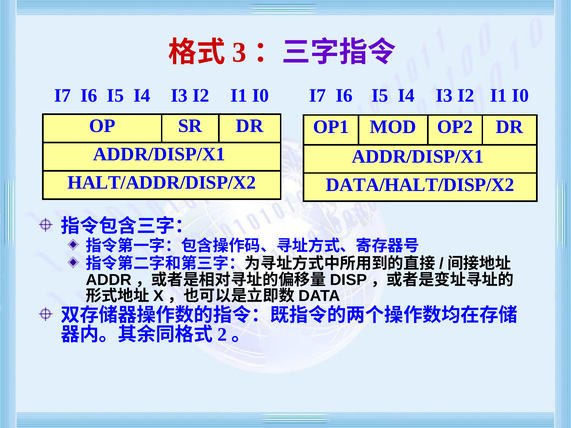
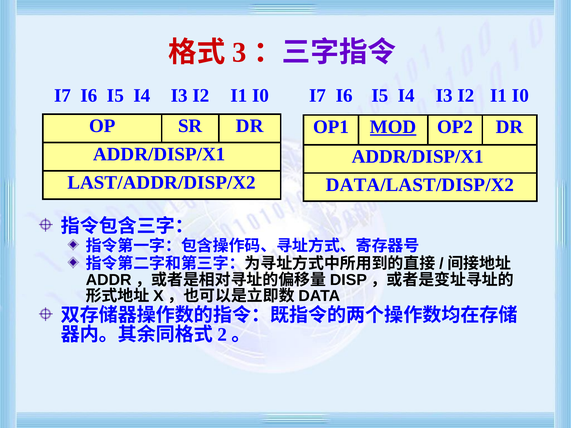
MOD underline: none -> present (393, 127)
HALT/ADDR/DISP/X2: HALT/ADDR/DISP/X2 -> LAST/ADDR/DISP/X2 (162, 183)
DATA/HALT/DISP/X2: DATA/HALT/DISP/X2 -> DATA/LAST/DISP/X2 (420, 185)
